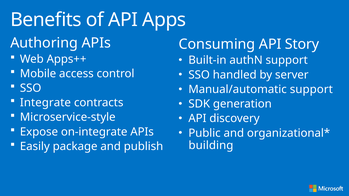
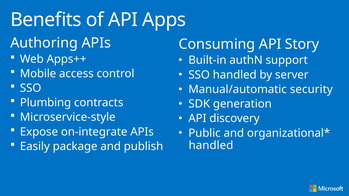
Manual/automatic support: support -> security (311, 89)
Integrate: Integrate -> Plumbing (46, 103)
building: building -> handled (211, 146)
